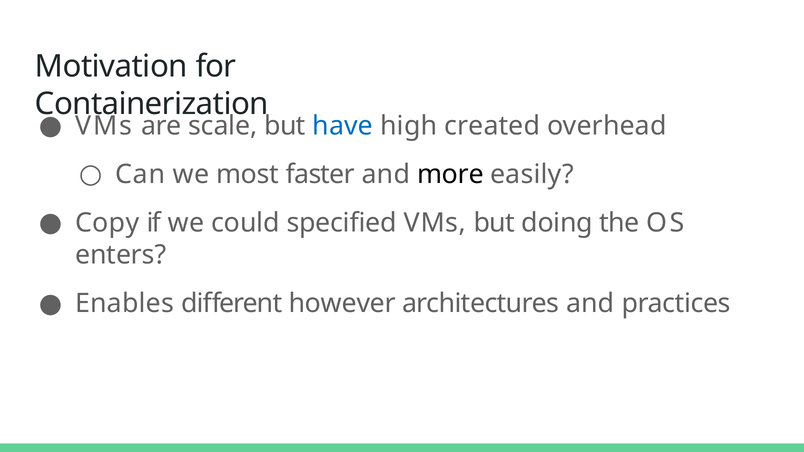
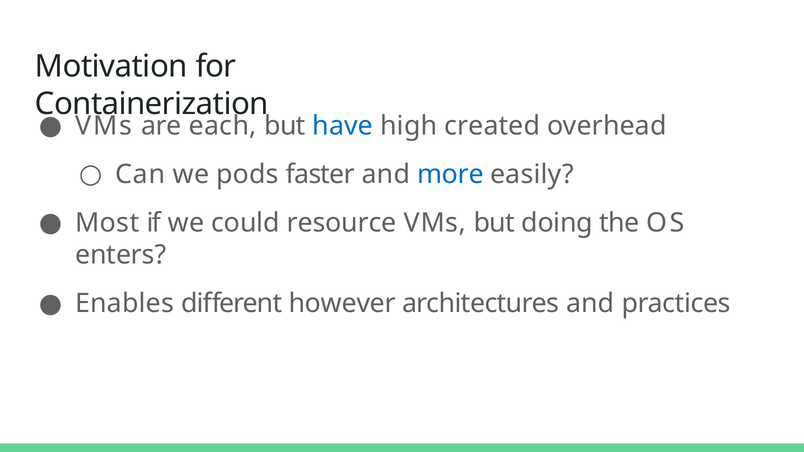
scale: scale -> each (223, 126)
most: most -> pods (247, 174)
more colour: black -> blue (450, 174)
Copy: Copy -> Most (107, 223)
specified: specified -> resource (342, 223)
